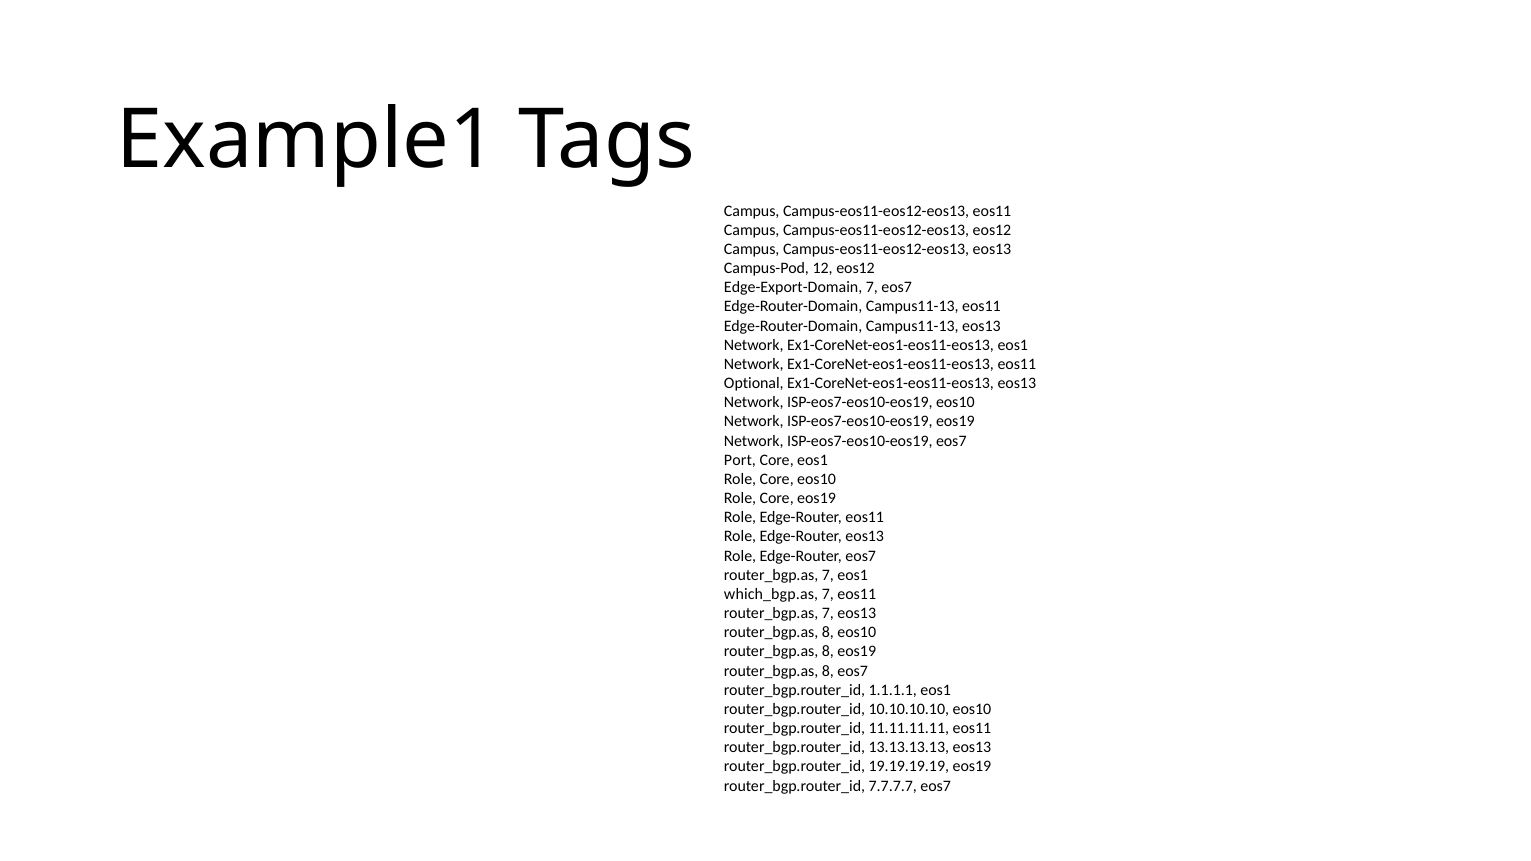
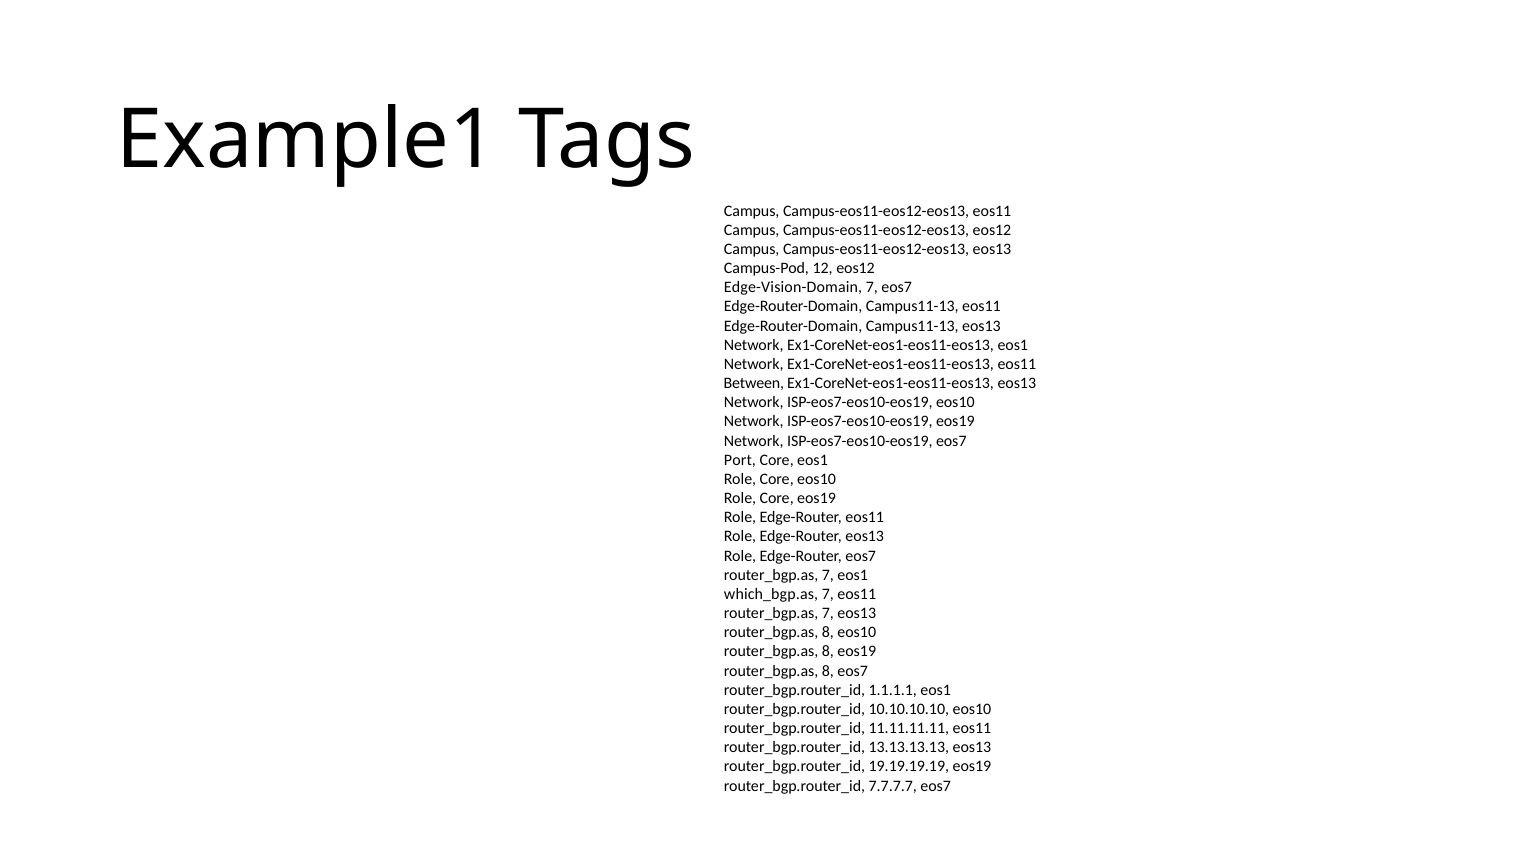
Edge-Export-Domain: Edge-Export-Domain -> Edge-Vision-Domain (793, 288)
Optional: Optional -> Between (754, 383)
